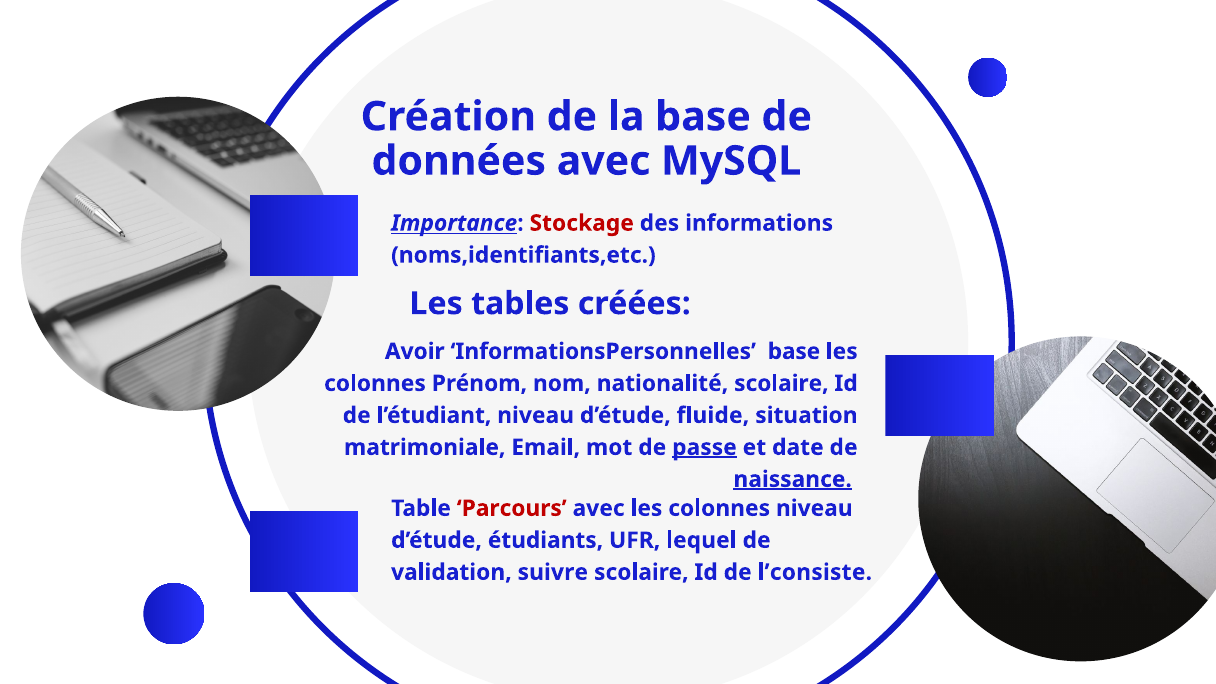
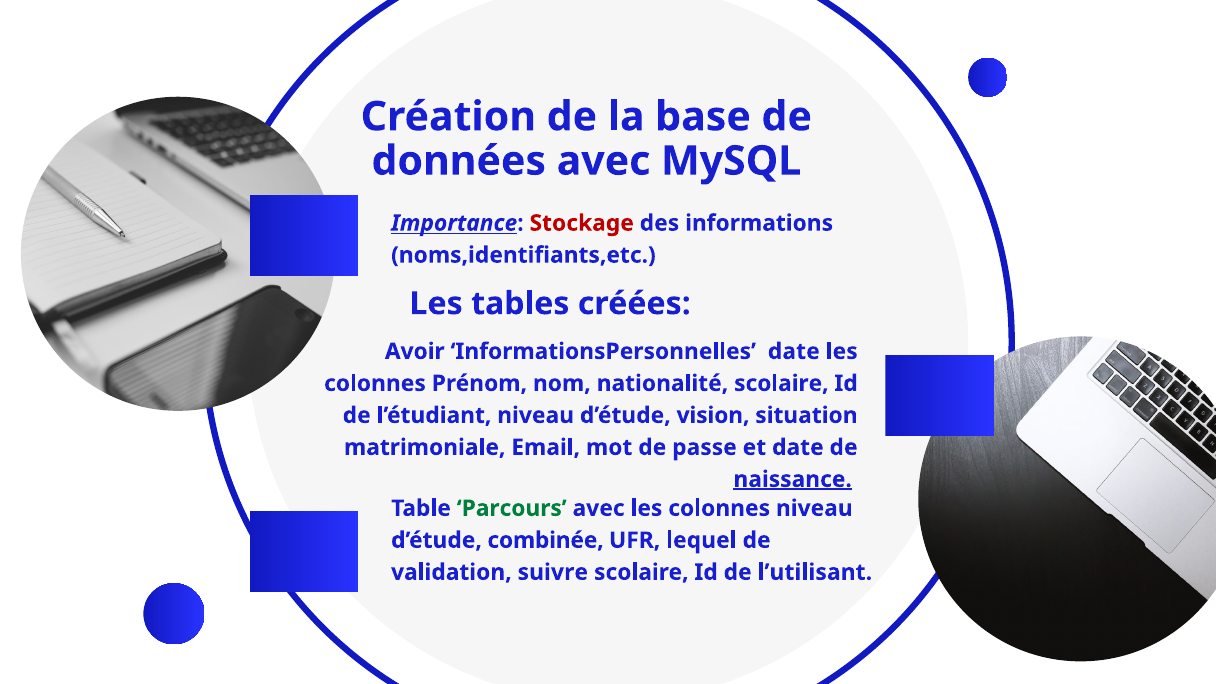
InformationsPersonnelles base: base -> date (794, 351)
fluide: fluide -> vision (713, 415)
passe underline: present -> none (704, 447)
Parcours colour: red -> green (512, 508)
étudiants: étudiants -> combinée (546, 540)
l’consiste: l’consiste -> l’utilisant (815, 572)
